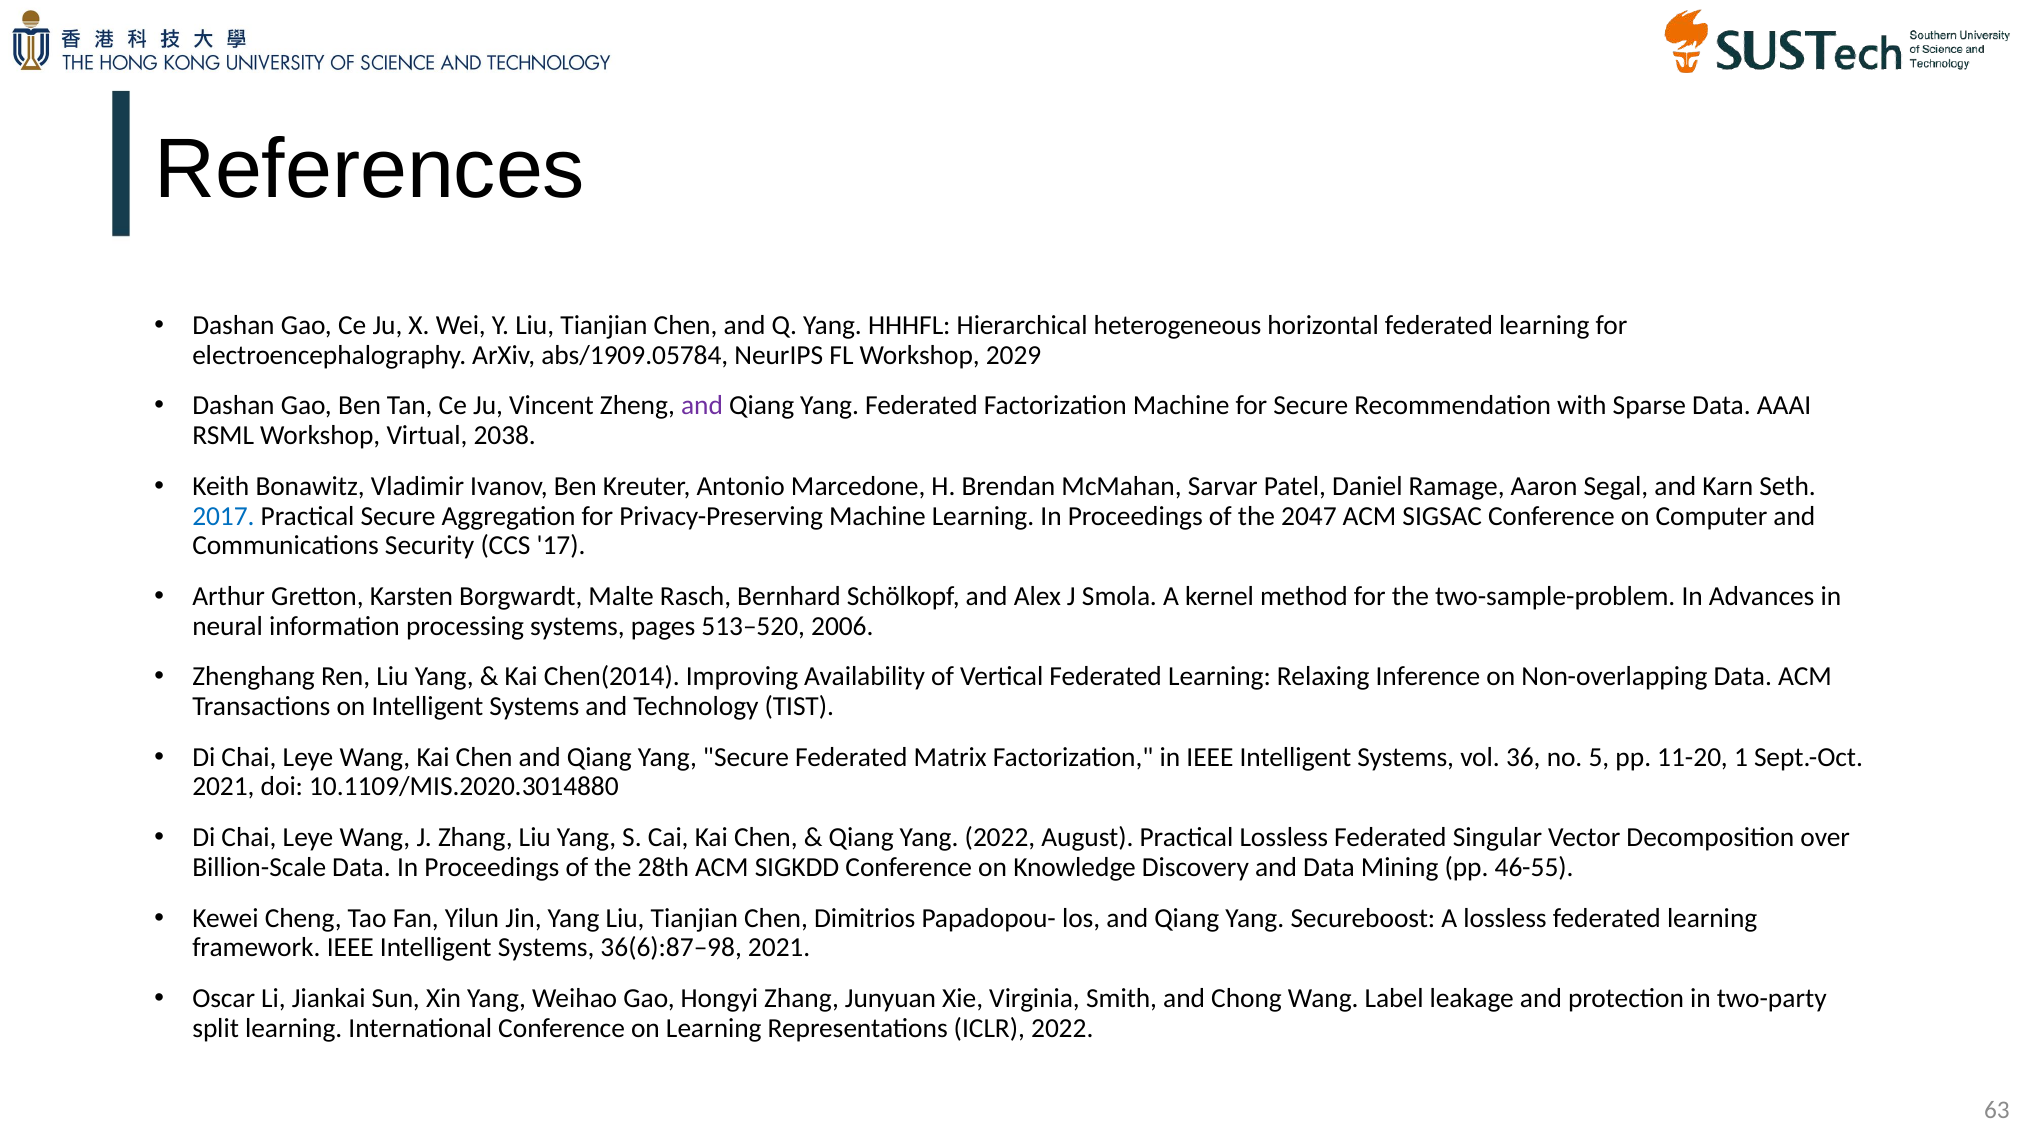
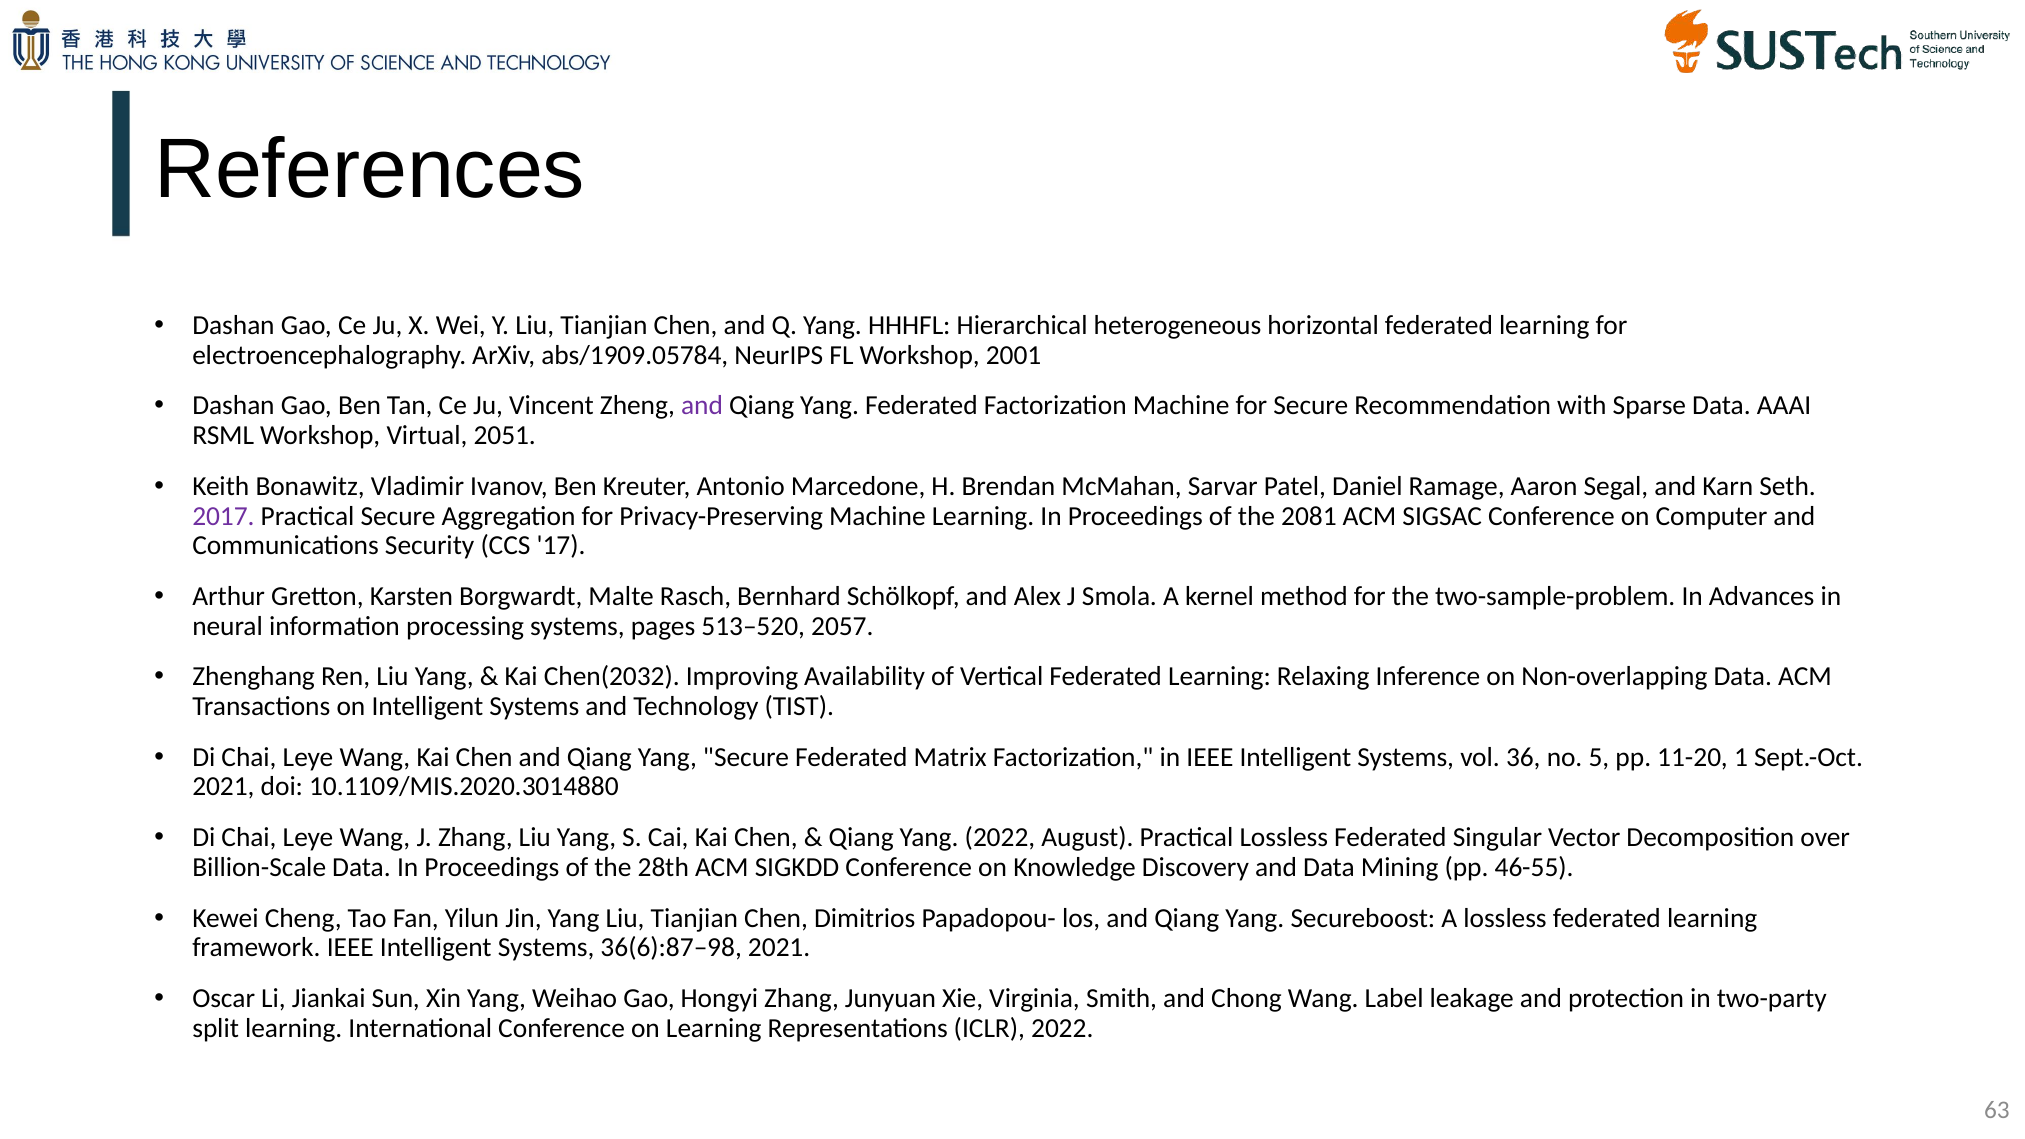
2029: 2029 -> 2001 (1014, 355)
2038: 2038 -> 2051 (505, 436)
2017 colour: blue -> purple (223, 516)
2047: 2047 -> 2081 (1309, 516)
2006: 2006 -> 2057 (842, 626)
Chen(2014: Chen(2014 -> Chen(2032 (612, 677)
